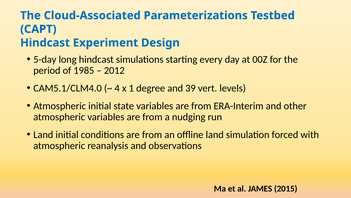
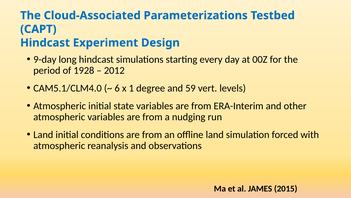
5-day: 5-day -> 9-day (45, 59)
1985: 1985 -> 1928 (84, 70)
4: 4 -> 6 (117, 88)
39: 39 -> 59 (190, 88)
